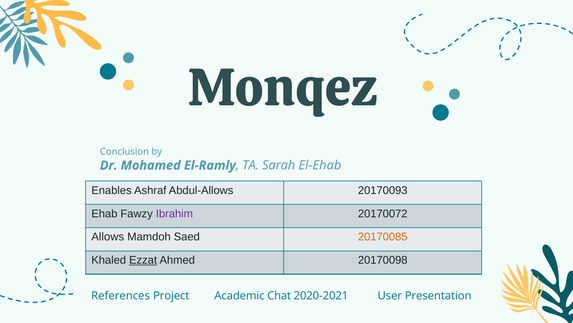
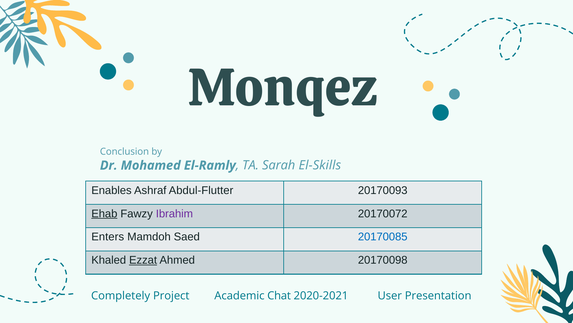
El-Ehab: El-Ehab -> El-Skills (320, 165)
Abdul-Allows: Abdul-Allows -> Abdul-Flutter (201, 190)
Ehab underline: none -> present (104, 213)
Allows: Allows -> Enters (108, 236)
20170085 colour: orange -> blue (383, 236)
References: References -> Completely (121, 295)
